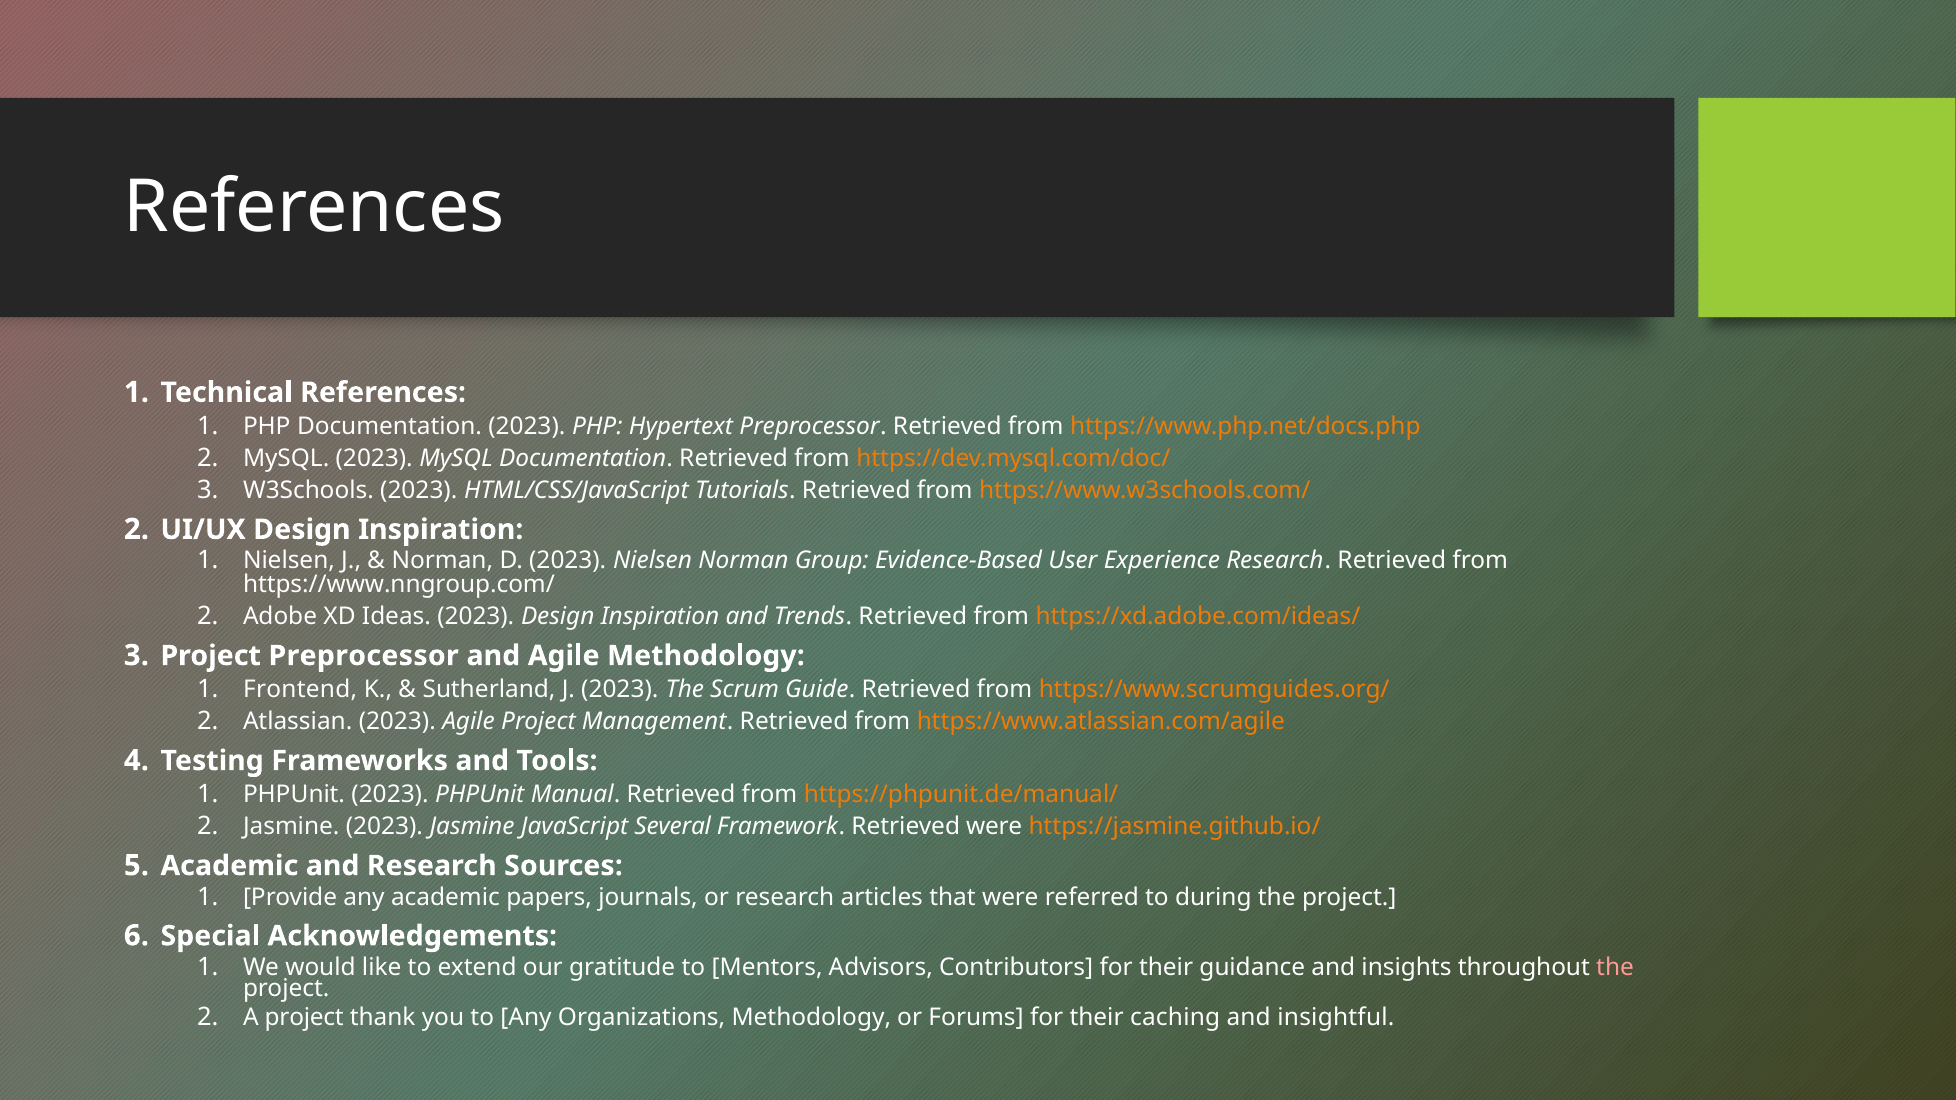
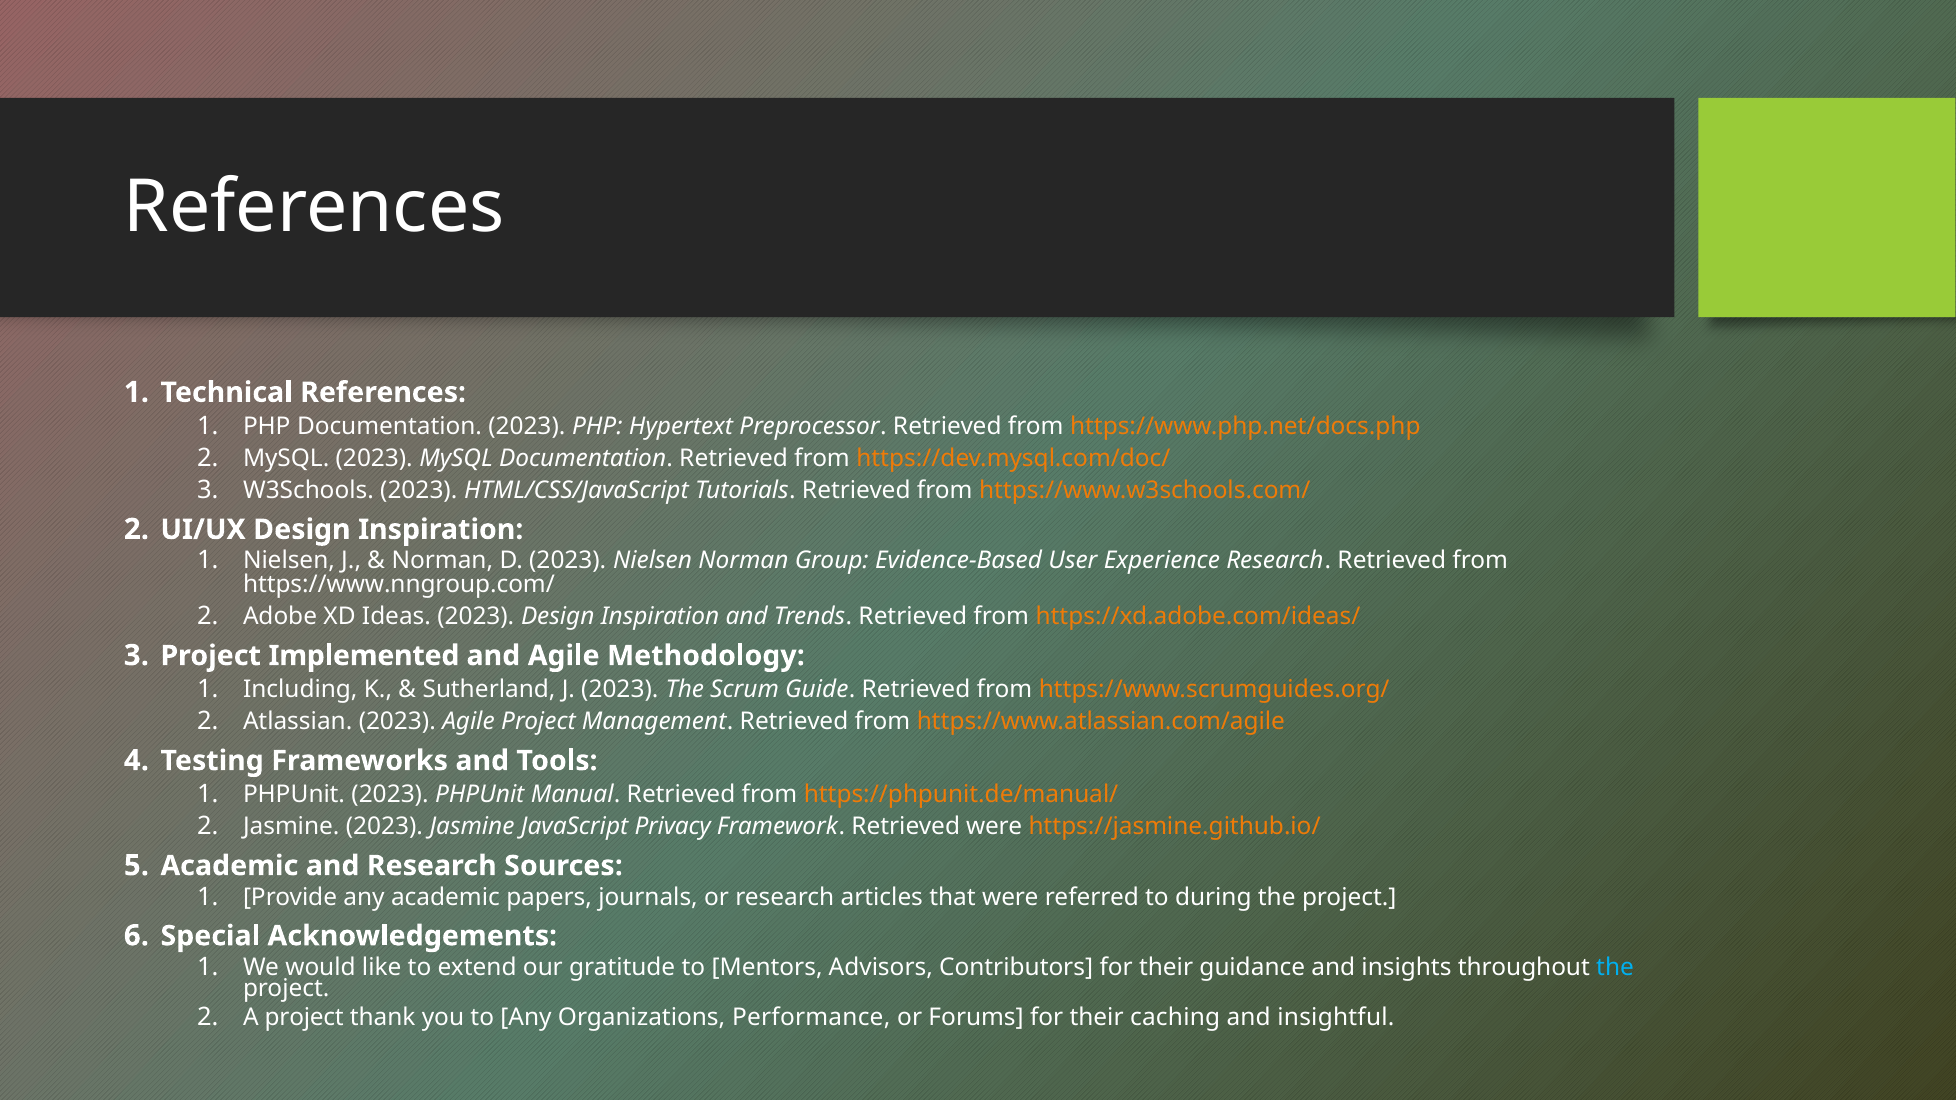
Project Preprocessor: Preprocessor -> Implemented (364, 656)
Frontend: Frontend -> Including (300, 689)
Several: Several -> Privacy (673, 827)
the colour: pink -> light blue (1615, 967)
Organizations Methodology: Methodology -> Performance (811, 1018)
